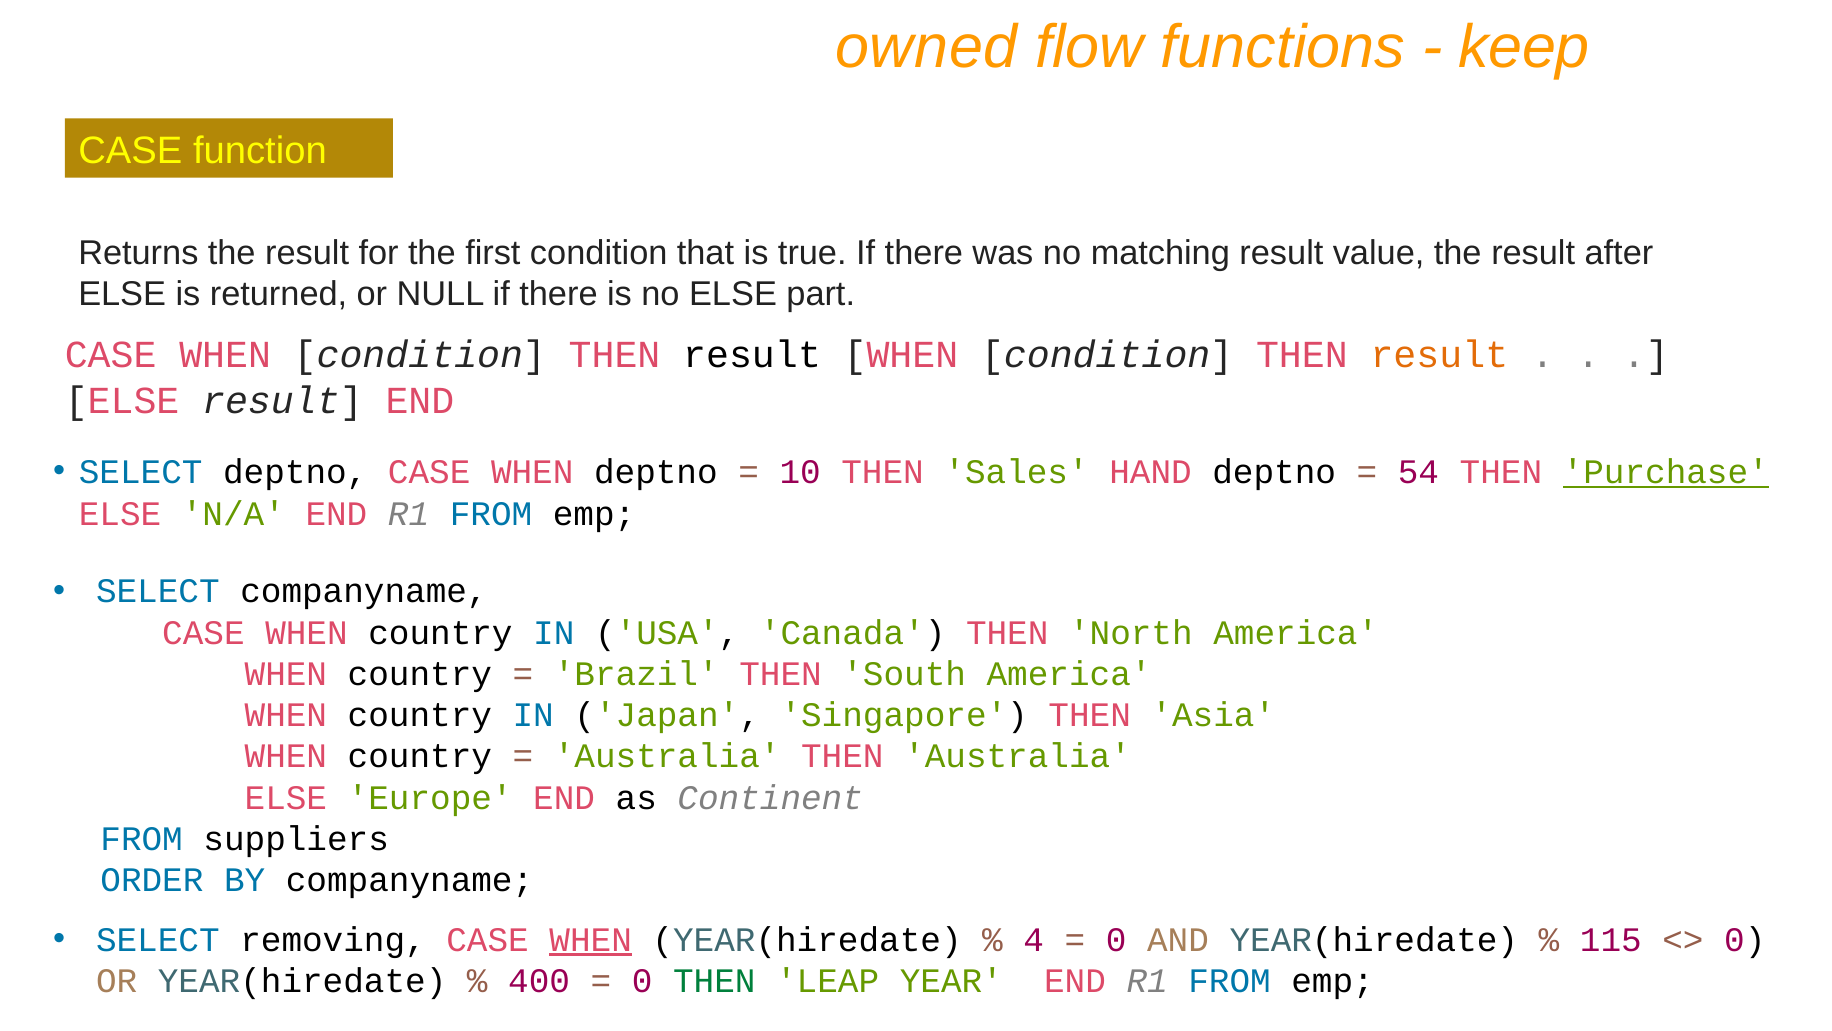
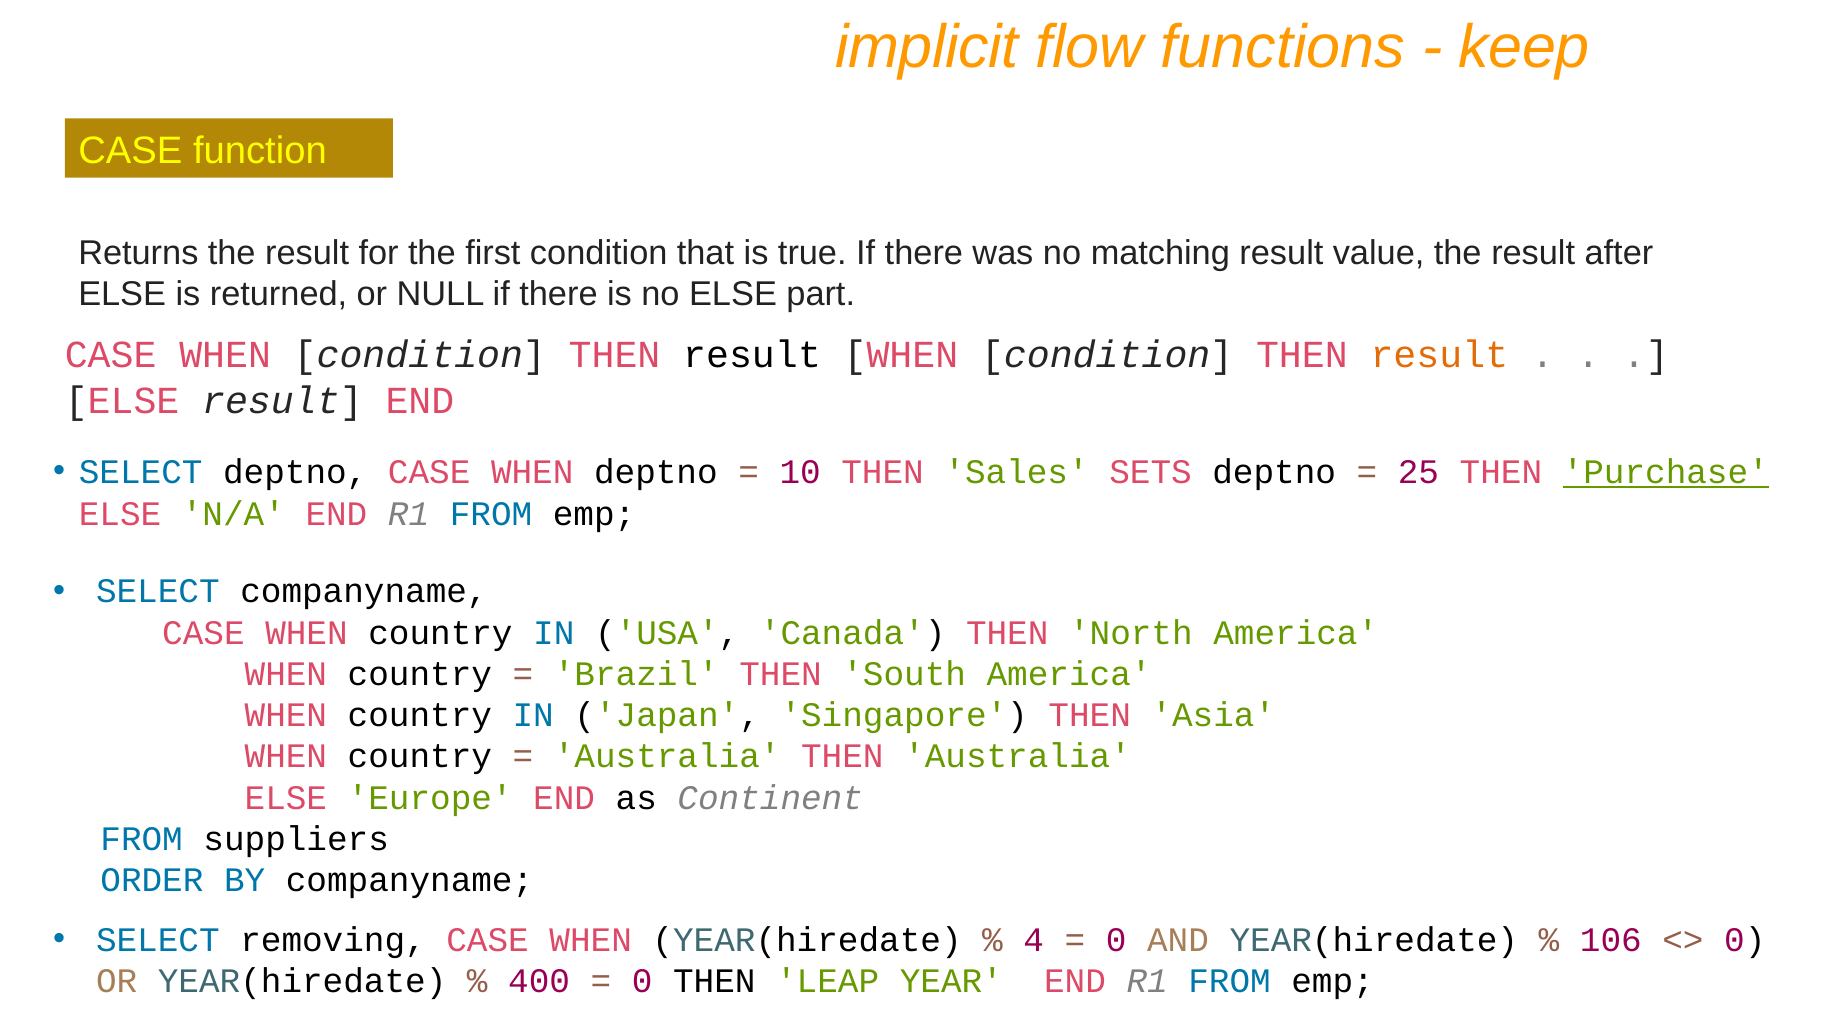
owned: owned -> implicit (927, 48)
HAND: HAND -> SETS (1151, 472)
54: 54 -> 25 (1418, 472)
WHEN underline: present -> none (591, 939)
115: 115 -> 106 (1611, 939)
THEN colour: green -> black (714, 980)
